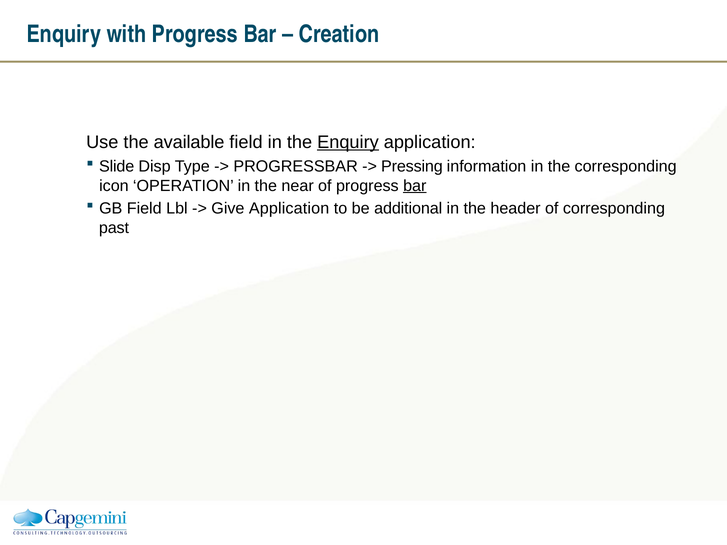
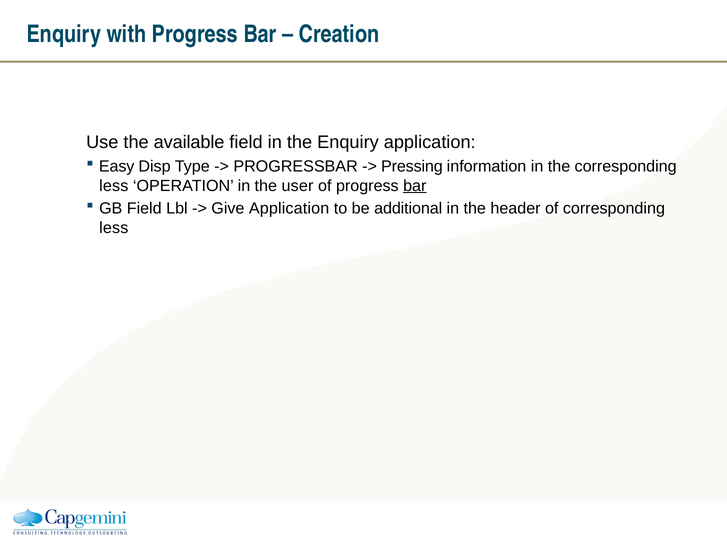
Enquiry underline: present -> none (348, 142)
Slide: Slide -> Easy (117, 166)
icon: icon -> less (114, 186)
near: near -> user (298, 186)
past: past -> less (114, 228)
